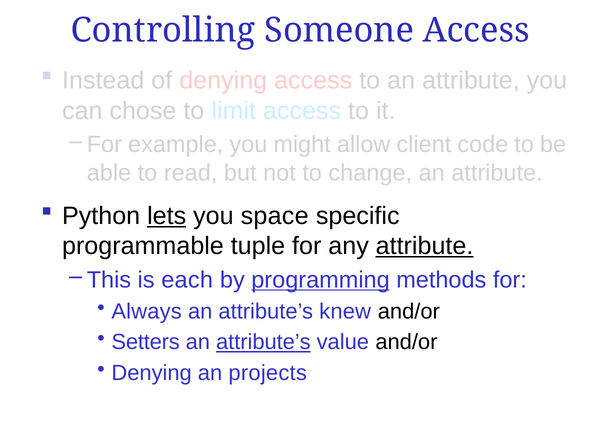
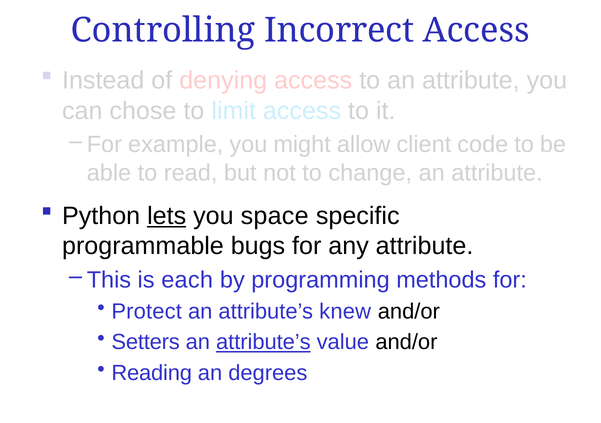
Someone: Someone -> Incorrect (339, 31)
tuple: tuple -> bugs (258, 246)
attribute underline: present -> none (425, 246)
programming underline: present -> none (321, 280)
Always: Always -> Protect (147, 312)
Denying: Denying -> Reading (152, 373)
projects: projects -> degrees (268, 373)
